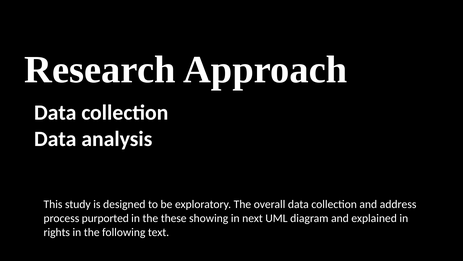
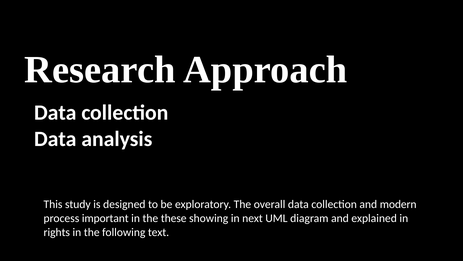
address: address -> modern (398, 204)
purported: purported -> important (105, 218)
